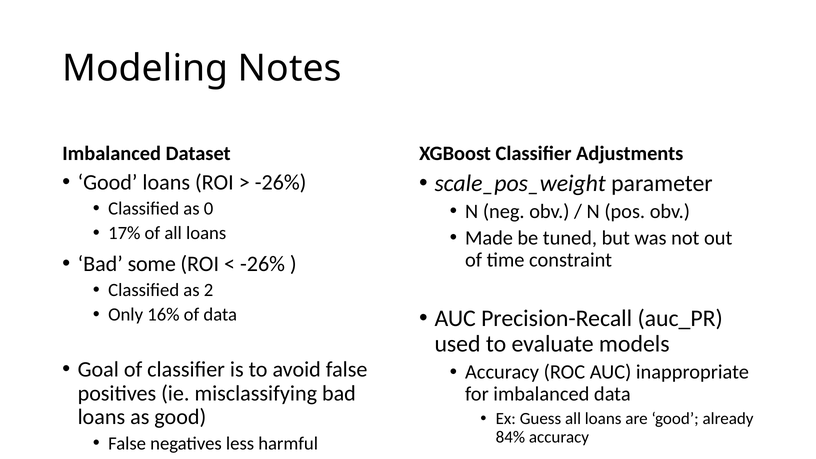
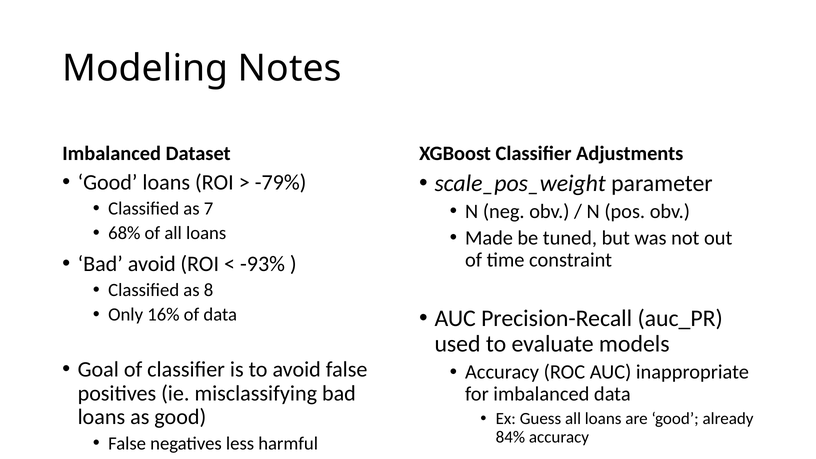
-26%: -26% -> -79% (281, 183)
0: 0 -> 7 (209, 209)
17%: 17% -> 68% (124, 233)
Bad some: some -> avoid (152, 264)
-26%: -26% -> -93% (263, 264)
2: 2 -> 8 (209, 290)
